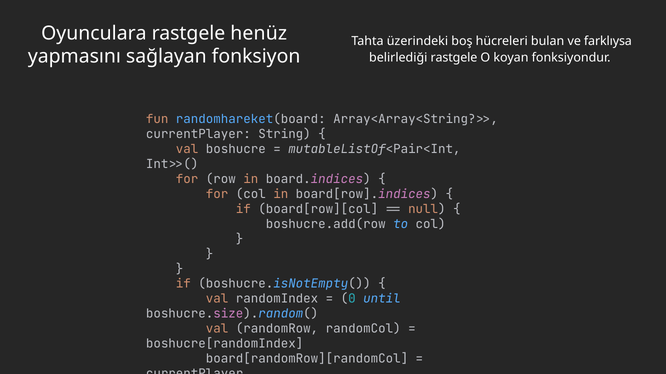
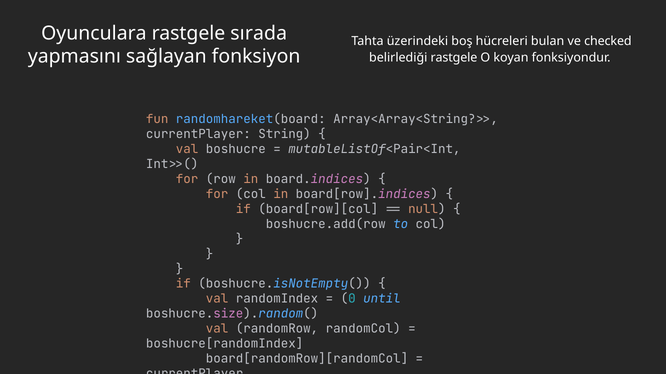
henüz: henüz -> sırada (259, 33)
farklıysa: farklıysa -> checked (608, 41)
